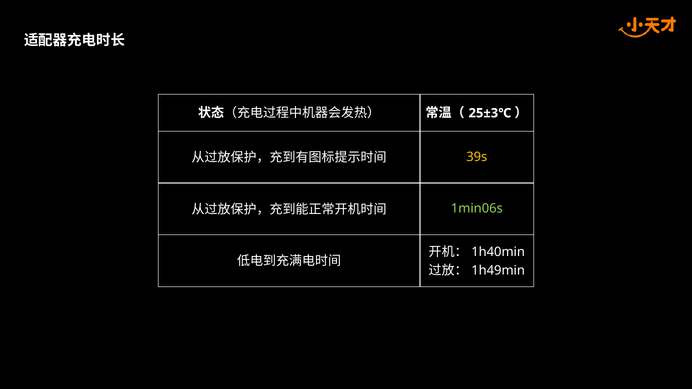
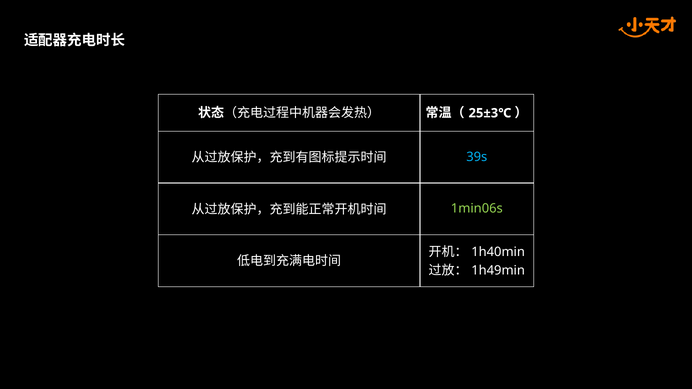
39s colour: yellow -> light blue (477, 157)
